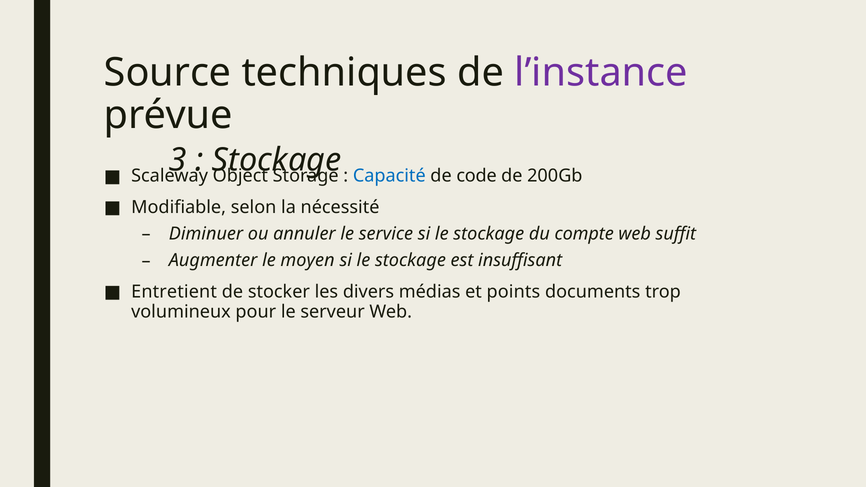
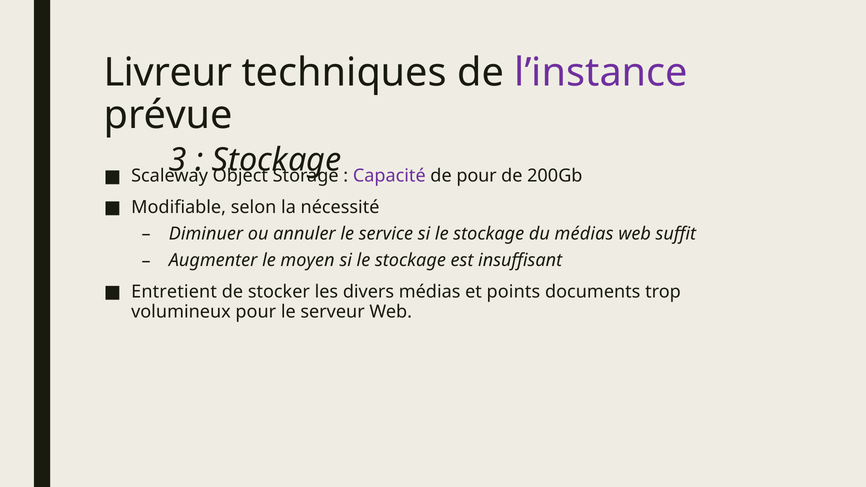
Source: Source -> Livreur (168, 73)
Capacité colour: blue -> purple (389, 176)
de code: code -> pour (477, 176)
du compte: compte -> médias (584, 234)
